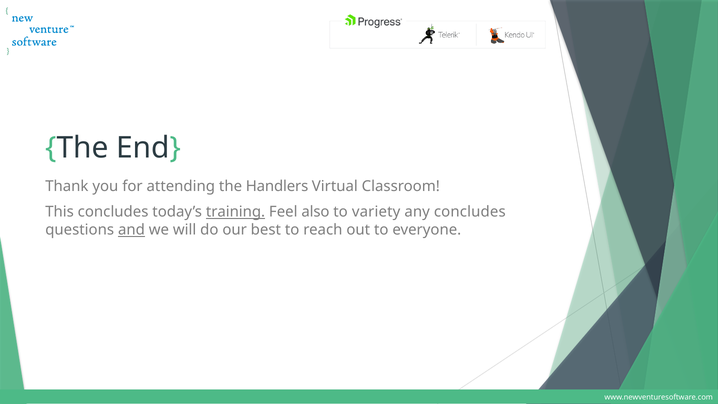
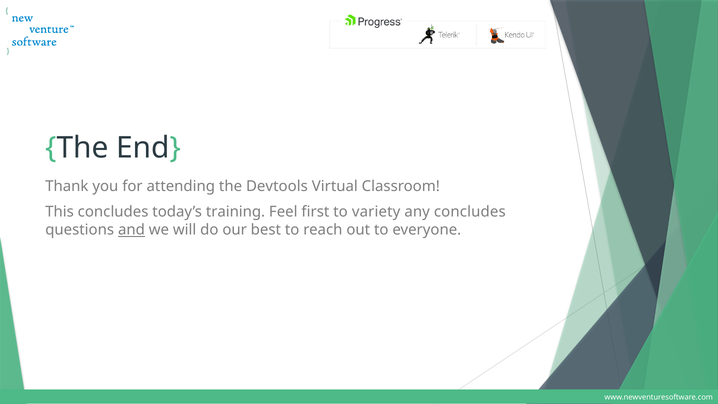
Handlers: Handlers -> Devtools (277, 186)
training underline: present -> none (235, 212)
also: also -> first (315, 212)
